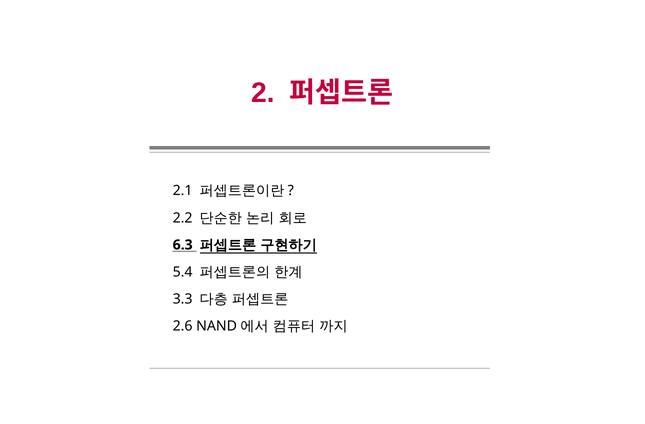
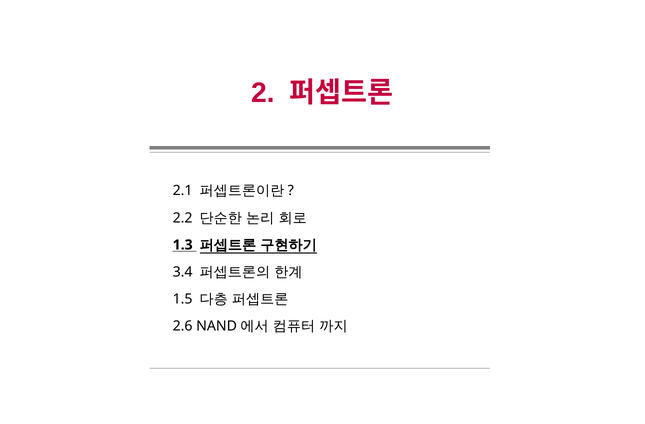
6.3: 6.3 -> 1.3 (183, 245)
5.4: 5.4 -> 3.4 (183, 272)
3.3: 3.3 -> 1.5 (183, 299)
